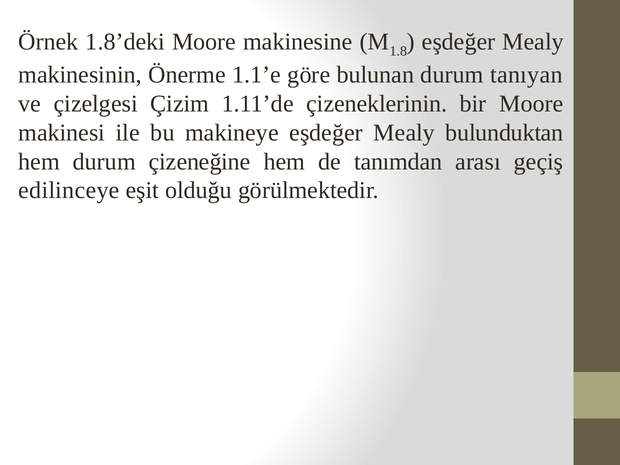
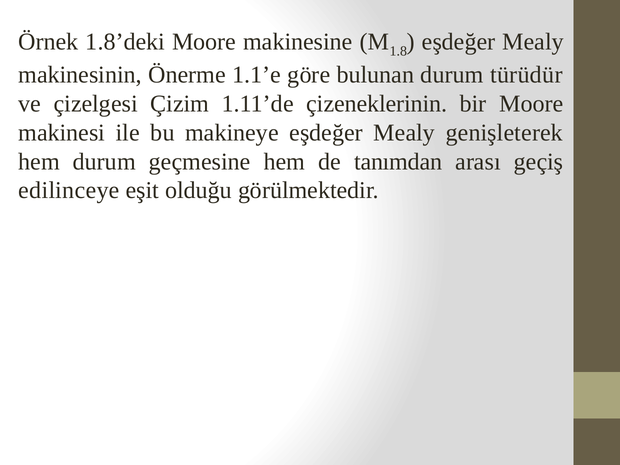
tanıyan: tanıyan -> türüdür (526, 75)
bulunduktan: bulunduktan -> genişleterek (504, 133)
çizeneğine: çizeneğine -> geçmesine (200, 162)
